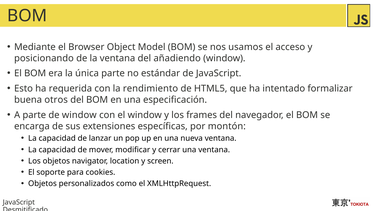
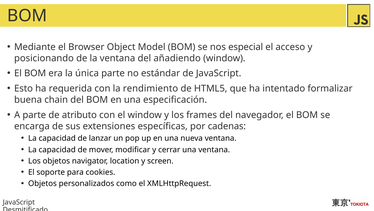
usamos: usamos -> especial (246, 47)
otros: otros -> chain (56, 99)
de window: window -> atributo (79, 115)
montón: montón -> cadenas (227, 126)
